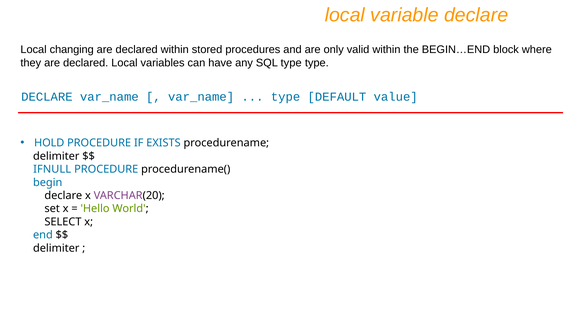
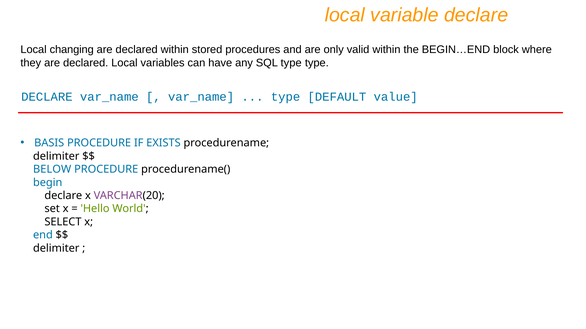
HOLD: HOLD -> BASIS (49, 143)
IFNULL: IFNULL -> BELOW (52, 170)
